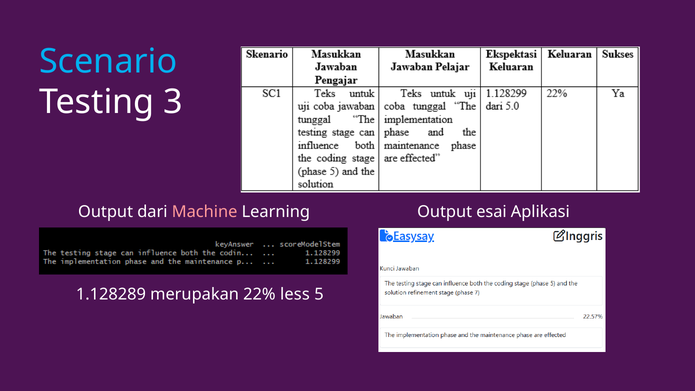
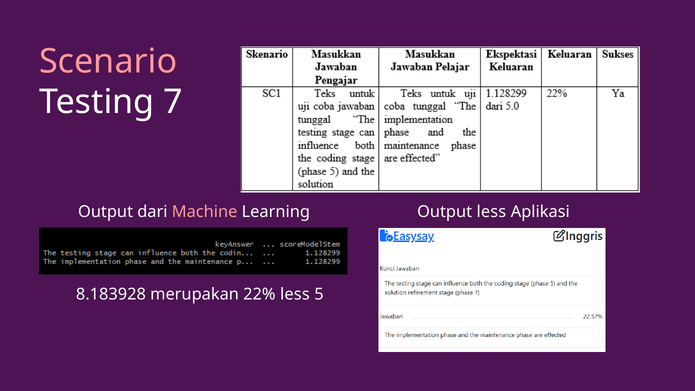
Scenario colour: light blue -> pink (108, 62)
3: 3 -> 7 (173, 102)
Output esai: esai -> less (491, 212)
1.128289: 1.128289 -> 8.183928 (111, 294)
